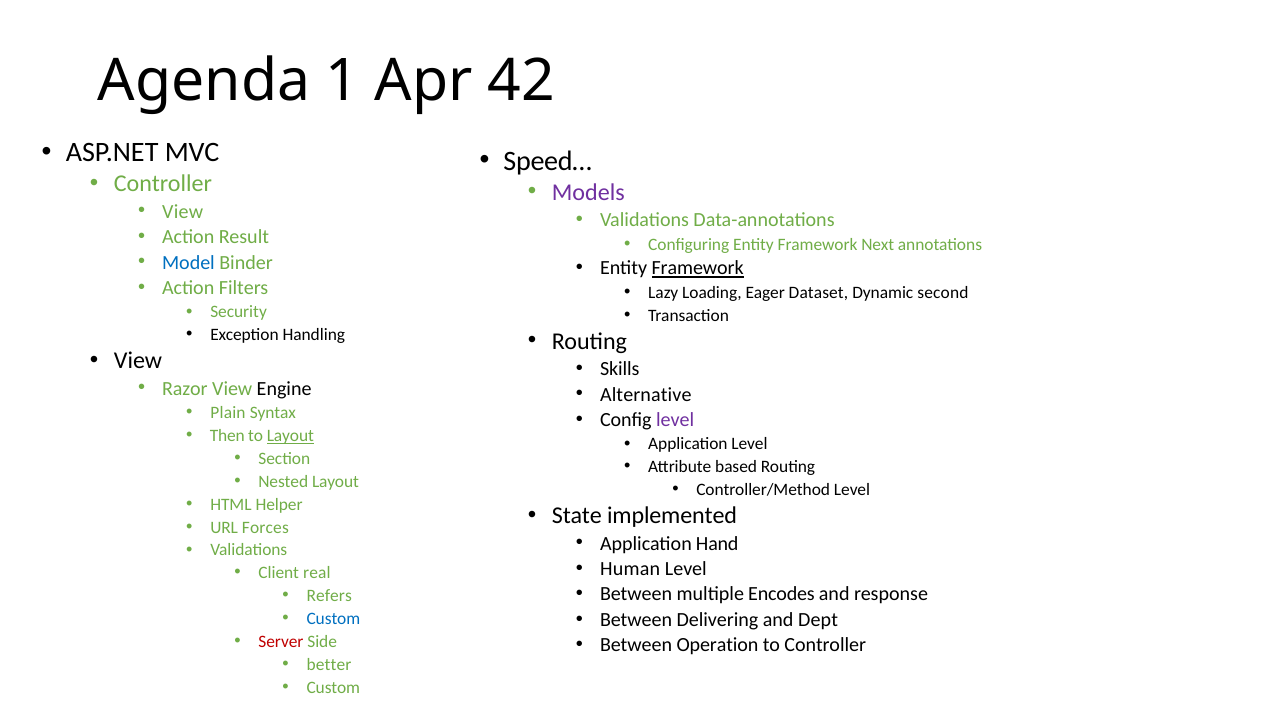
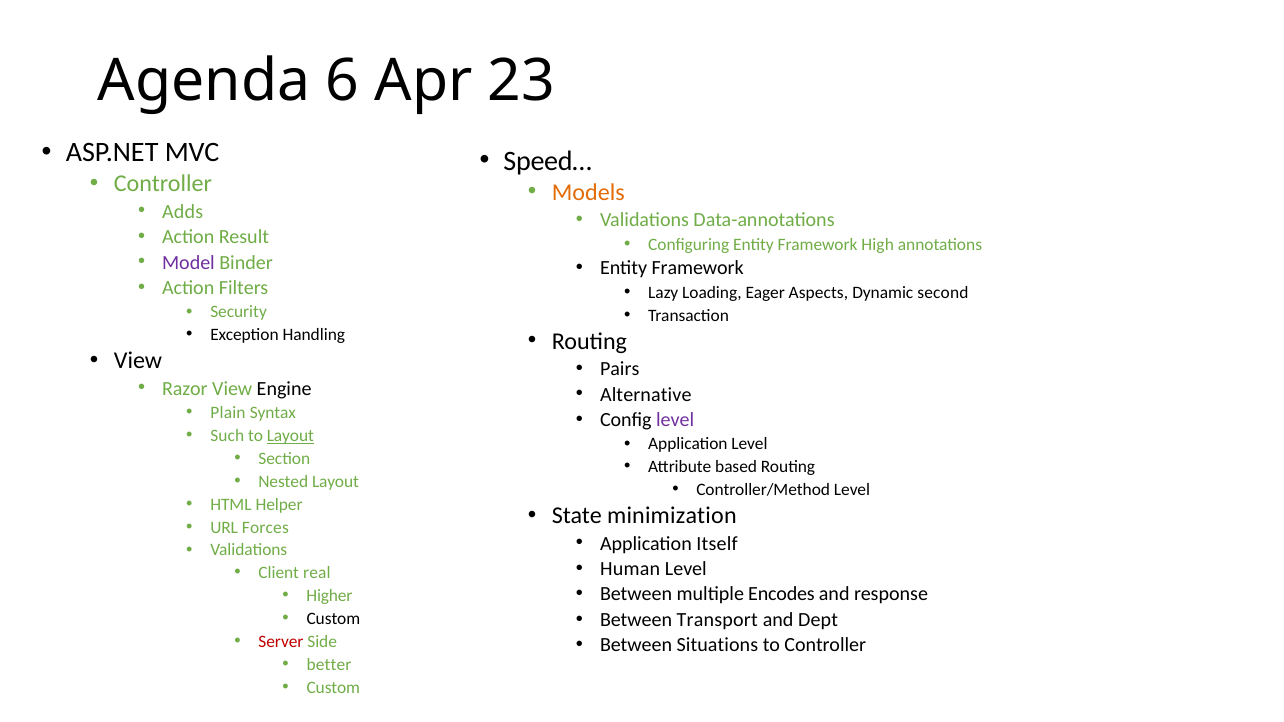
1: 1 -> 6 (342, 81)
42: 42 -> 23 (522, 81)
Models colour: purple -> orange (588, 193)
View: View -> Adds (183, 212)
Next: Next -> High (878, 244)
Model colour: blue -> purple (188, 263)
Framework underline: present -> none (698, 268)
Dataset: Dataset -> Aspects (818, 293)
Skills: Skills -> Pairs (620, 369)
Then: Then -> Such (227, 436)
implemented: implemented -> minimization (672, 516)
Hand: Hand -> Itself (717, 544)
Refers: Refers -> Higher (329, 596)
Delivering: Delivering -> Transport (717, 620)
Custom colour: blue -> black (333, 619)
Operation: Operation -> Situations (717, 646)
